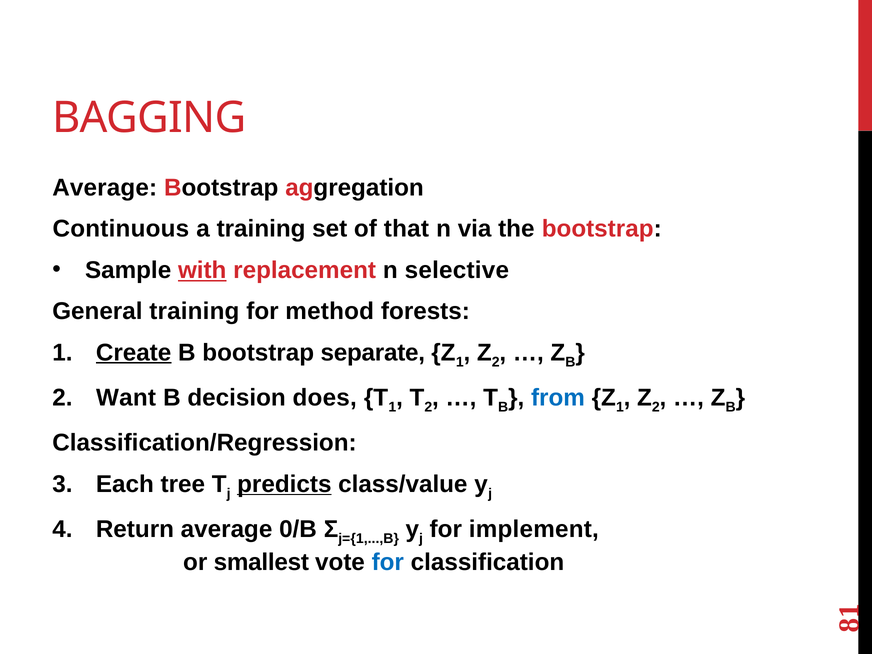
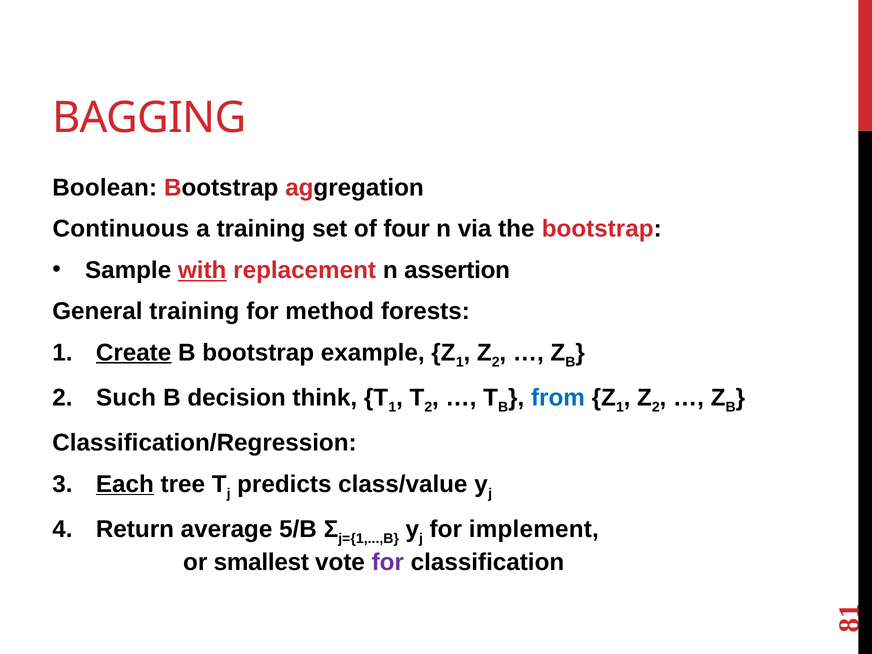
Average: Average -> Boolean (105, 188)
that: that -> four (407, 229)
selective: selective -> assertion (457, 270)
separate: separate -> example (373, 353)
Want: Want -> Such (126, 398)
does: does -> think (325, 398)
Each underline: none -> present (125, 484)
predicts underline: present -> none (284, 484)
0/B: 0/B -> 5/B (298, 529)
for colour: blue -> purple (388, 562)
